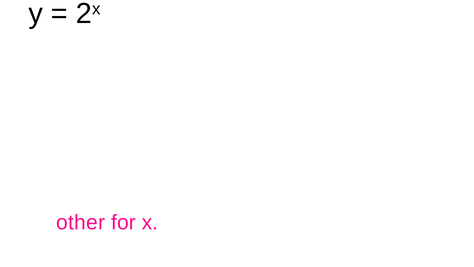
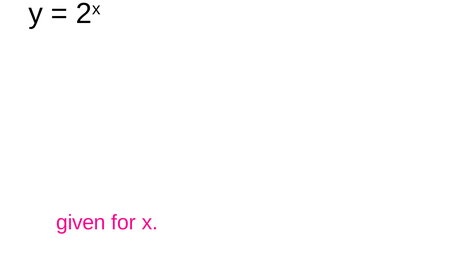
other: other -> given (81, 222)
